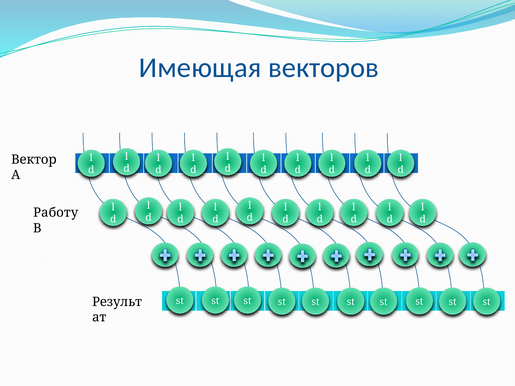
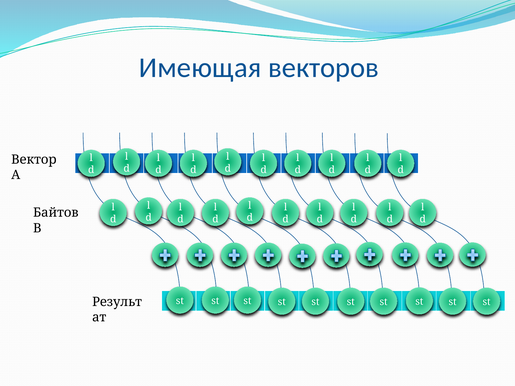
Работу: Работу -> Байтов (56, 213)
